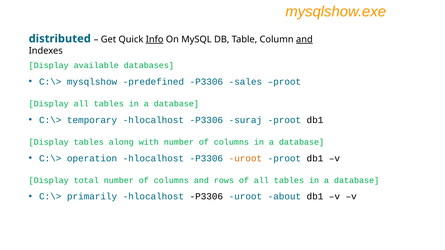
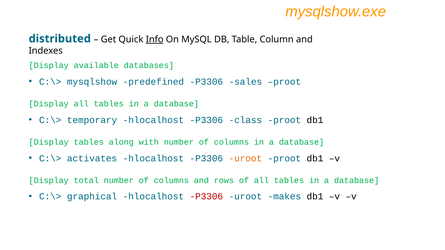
and underline: present -> none (304, 39)
suraj: suraj -> class (245, 120)
operation: operation -> activates (92, 158)
primarily: primarily -> graphical (92, 197)
P3306 colour: black -> red (206, 197)
about: about -> makes (284, 197)
